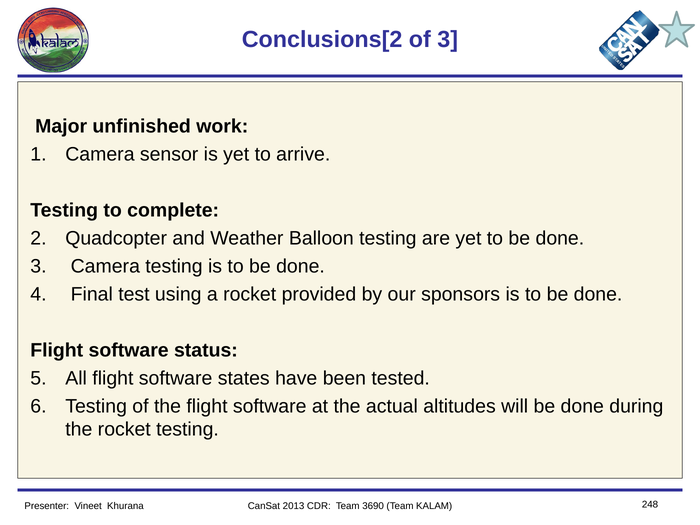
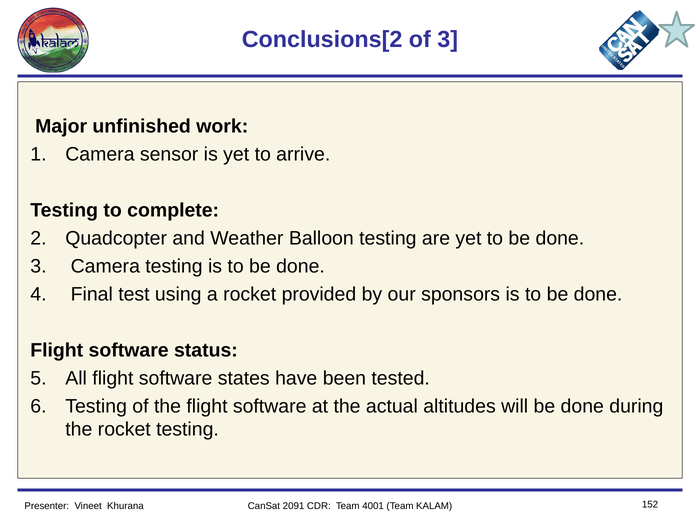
2013: 2013 -> 2091 (294, 506)
3690: 3690 -> 4001 (373, 506)
248: 248 -> 152 (650, 505)
